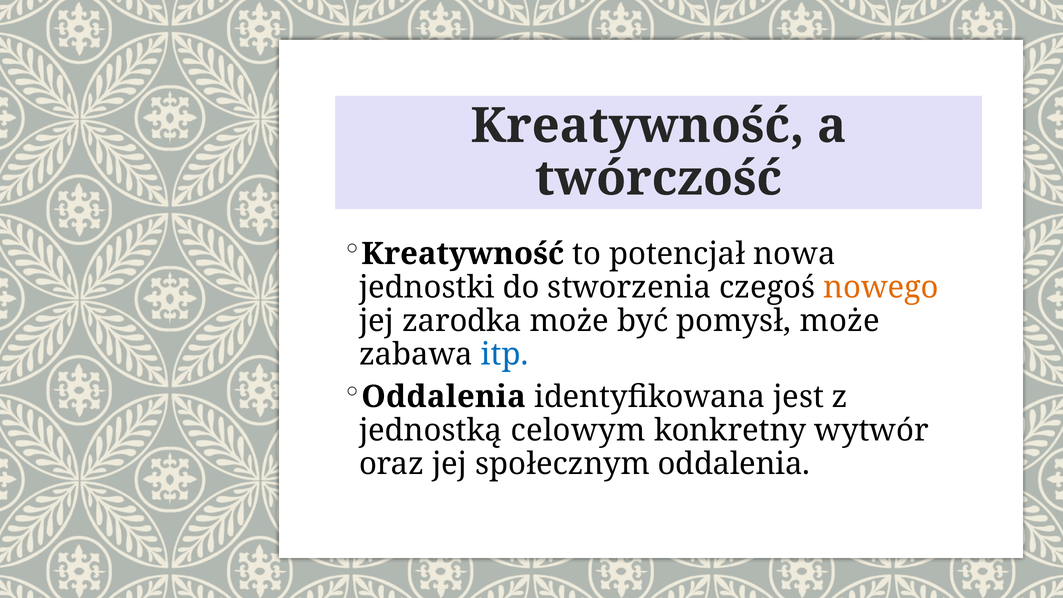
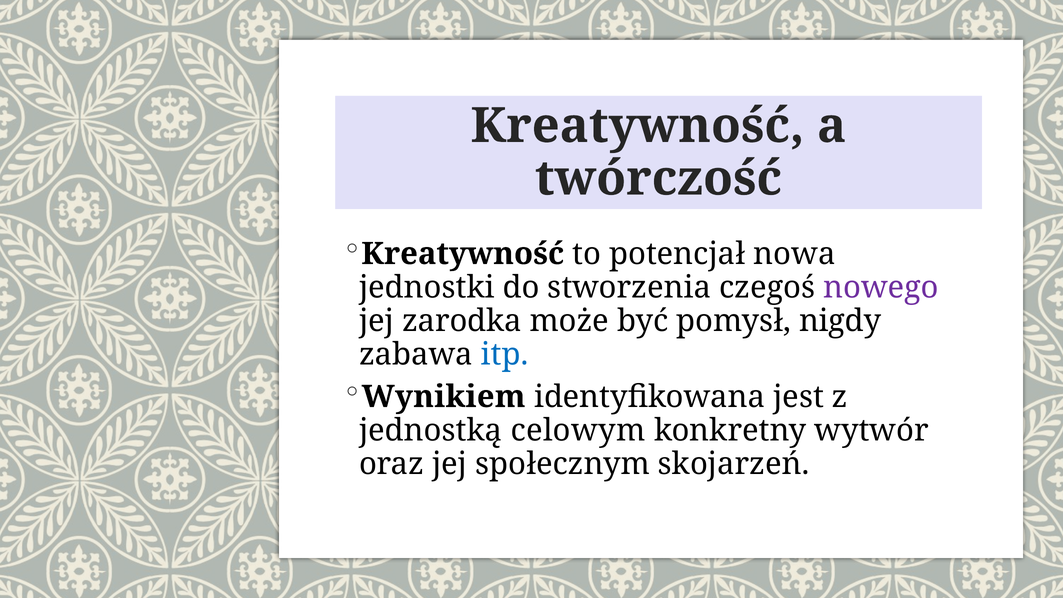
nowego colour: orange -> purple (881, 287)
pomysł może: może -> nigdy (840, 321)
Oddalenia: Oddalenia -> Wynikiem (444, 397)
społecznym oddalenia: oddalenia -> skojarzeń (734, 464)
